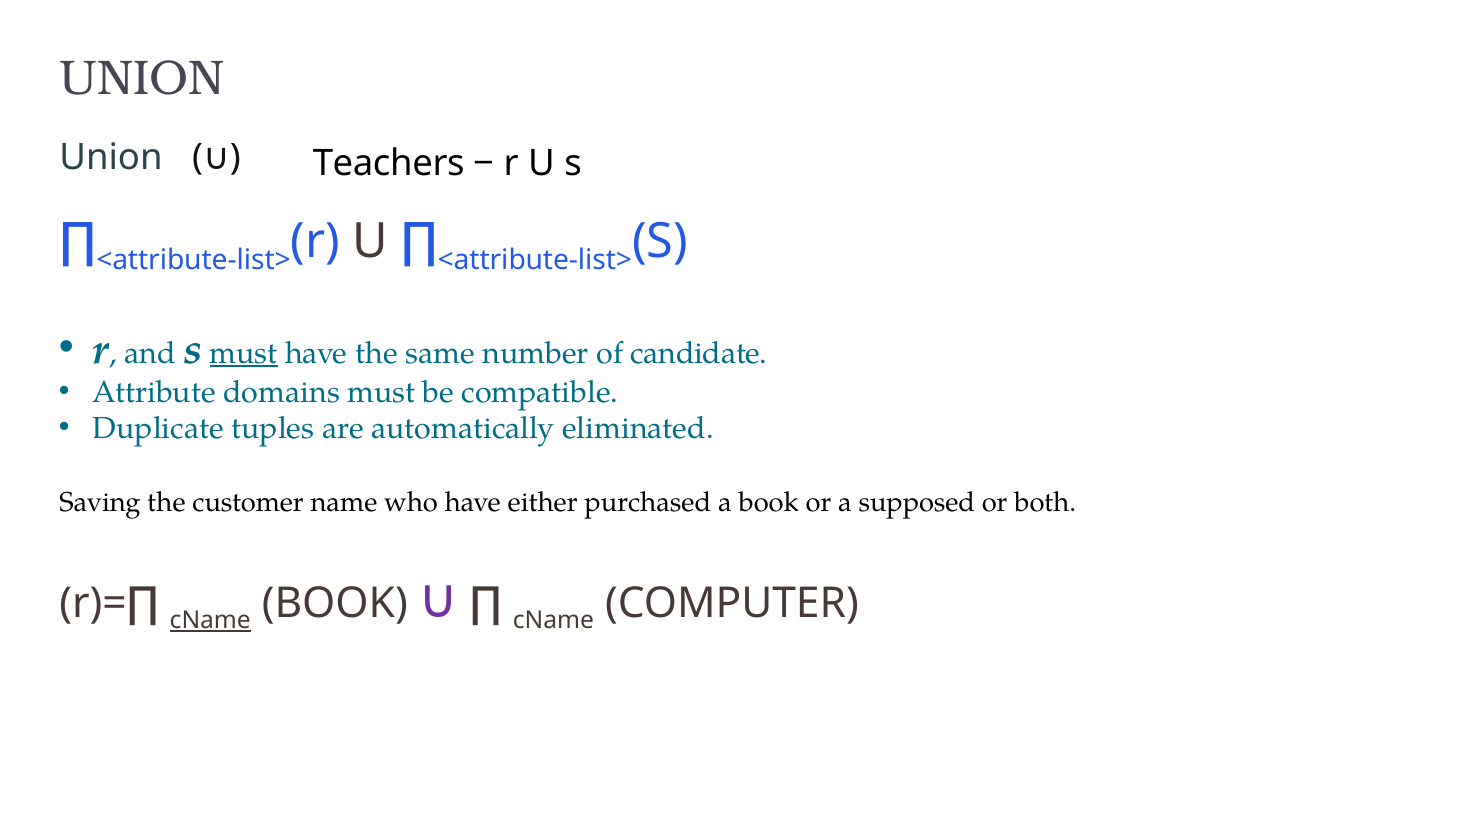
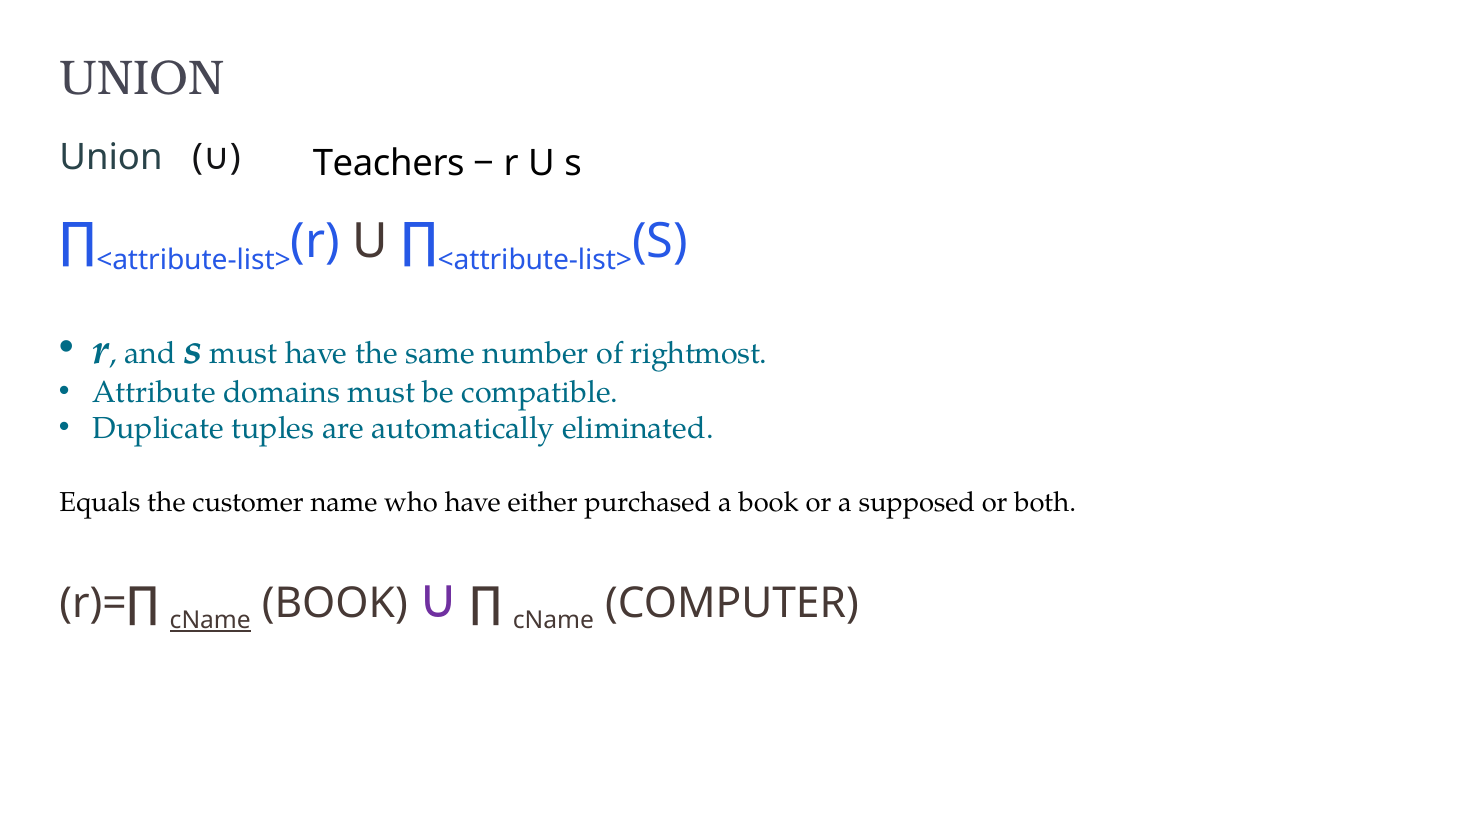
must underline: present -> none (244, 353)
candidate: candidate -> rightmost (699, 353)
Saving: Saving -> Equals (100, 502)
